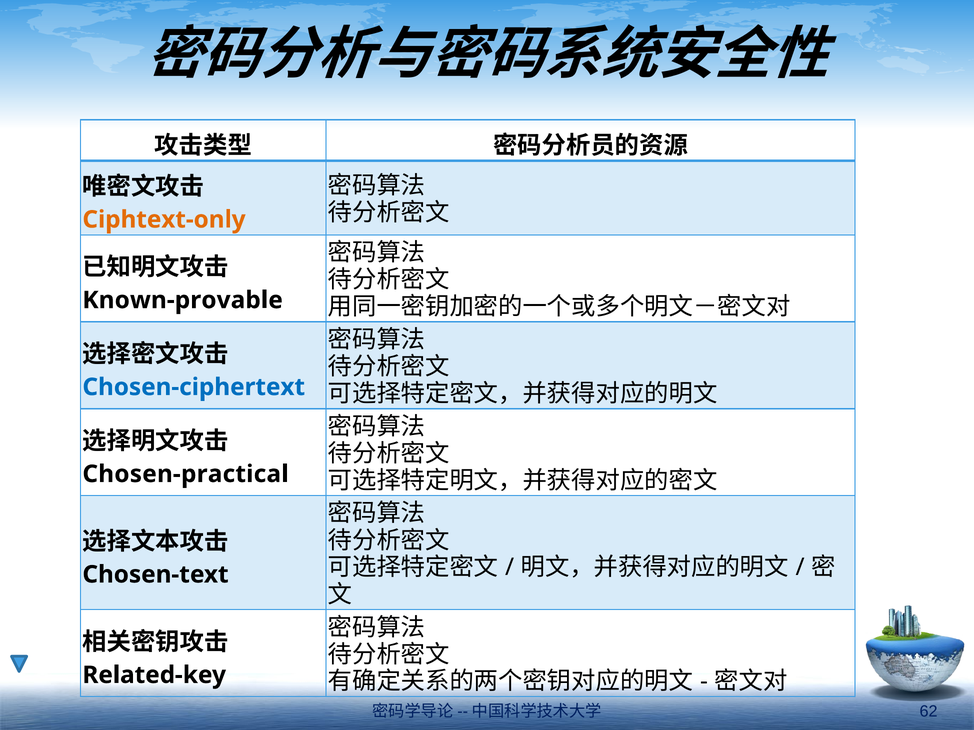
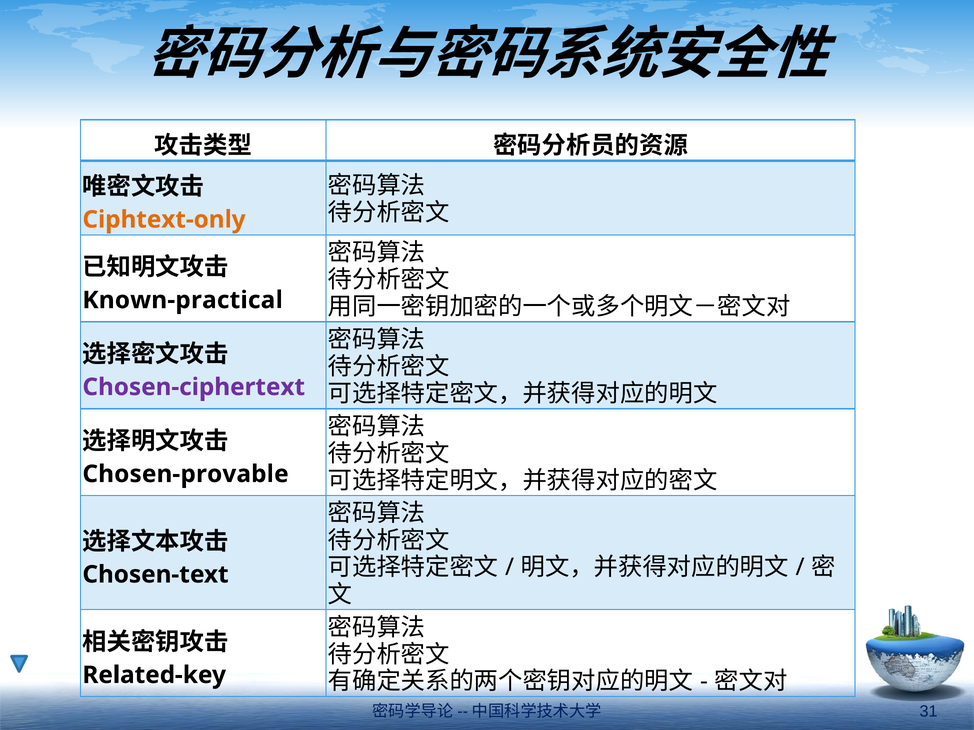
Known-provable: Known-provable -> Known-practical (183, 300)
Chosen-ciphertext colour: blue -> purple (194, 387)
Chosen-practical: Chosen-practical -> Chosen-provable (186, 474)
62: 62 -> 31 (929, 712)
